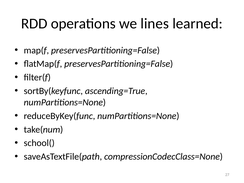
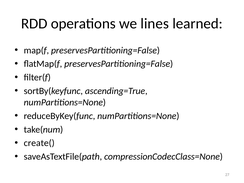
school(: school( -> create( (39, 143)
